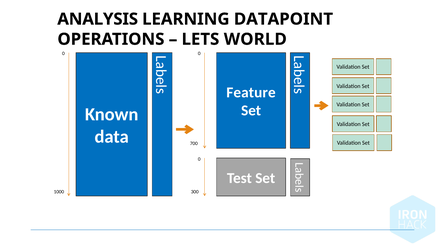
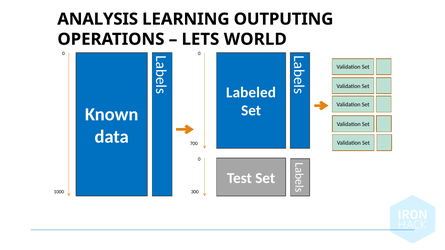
DATAPOINT: DATAPOINT -> OUTPUTING (284, 19)
Feature: Feature -> Labeled (251, 93)
